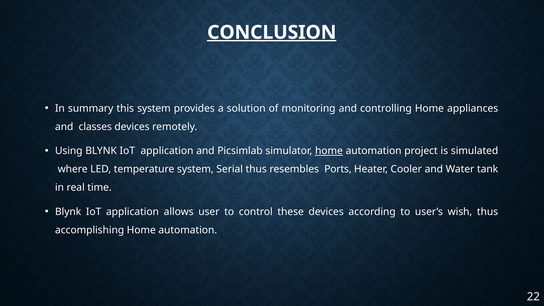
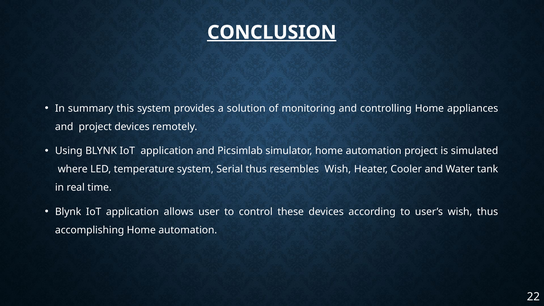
and classes: classes -> project (95, 127)
home underline: present -> none (329, 151)
resembles Ports: Ports -> Wish (338, 169)
